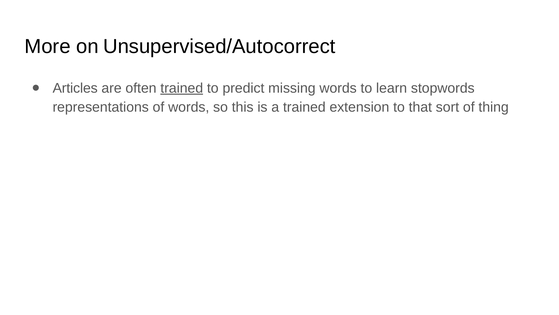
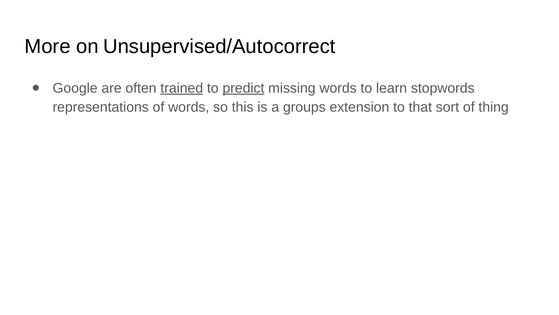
Articles: Articles -> Google (75, 88)
predict underline: none -> present (243, 88)
a trained: trained -> groups (304, 107)
